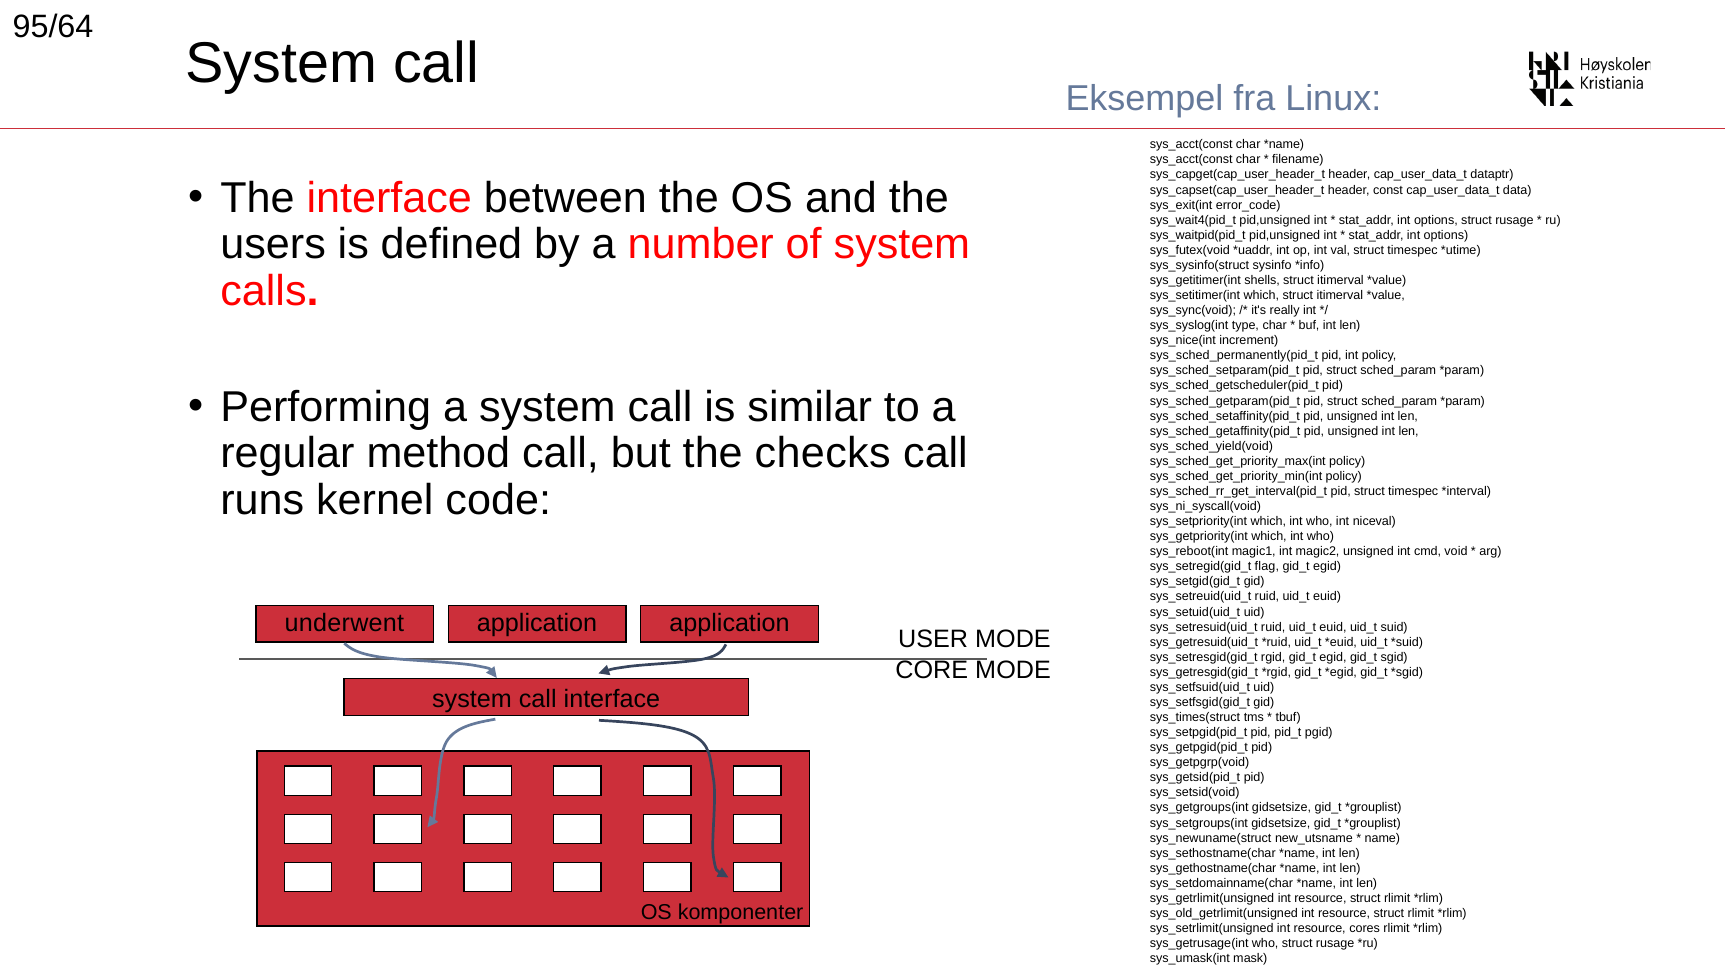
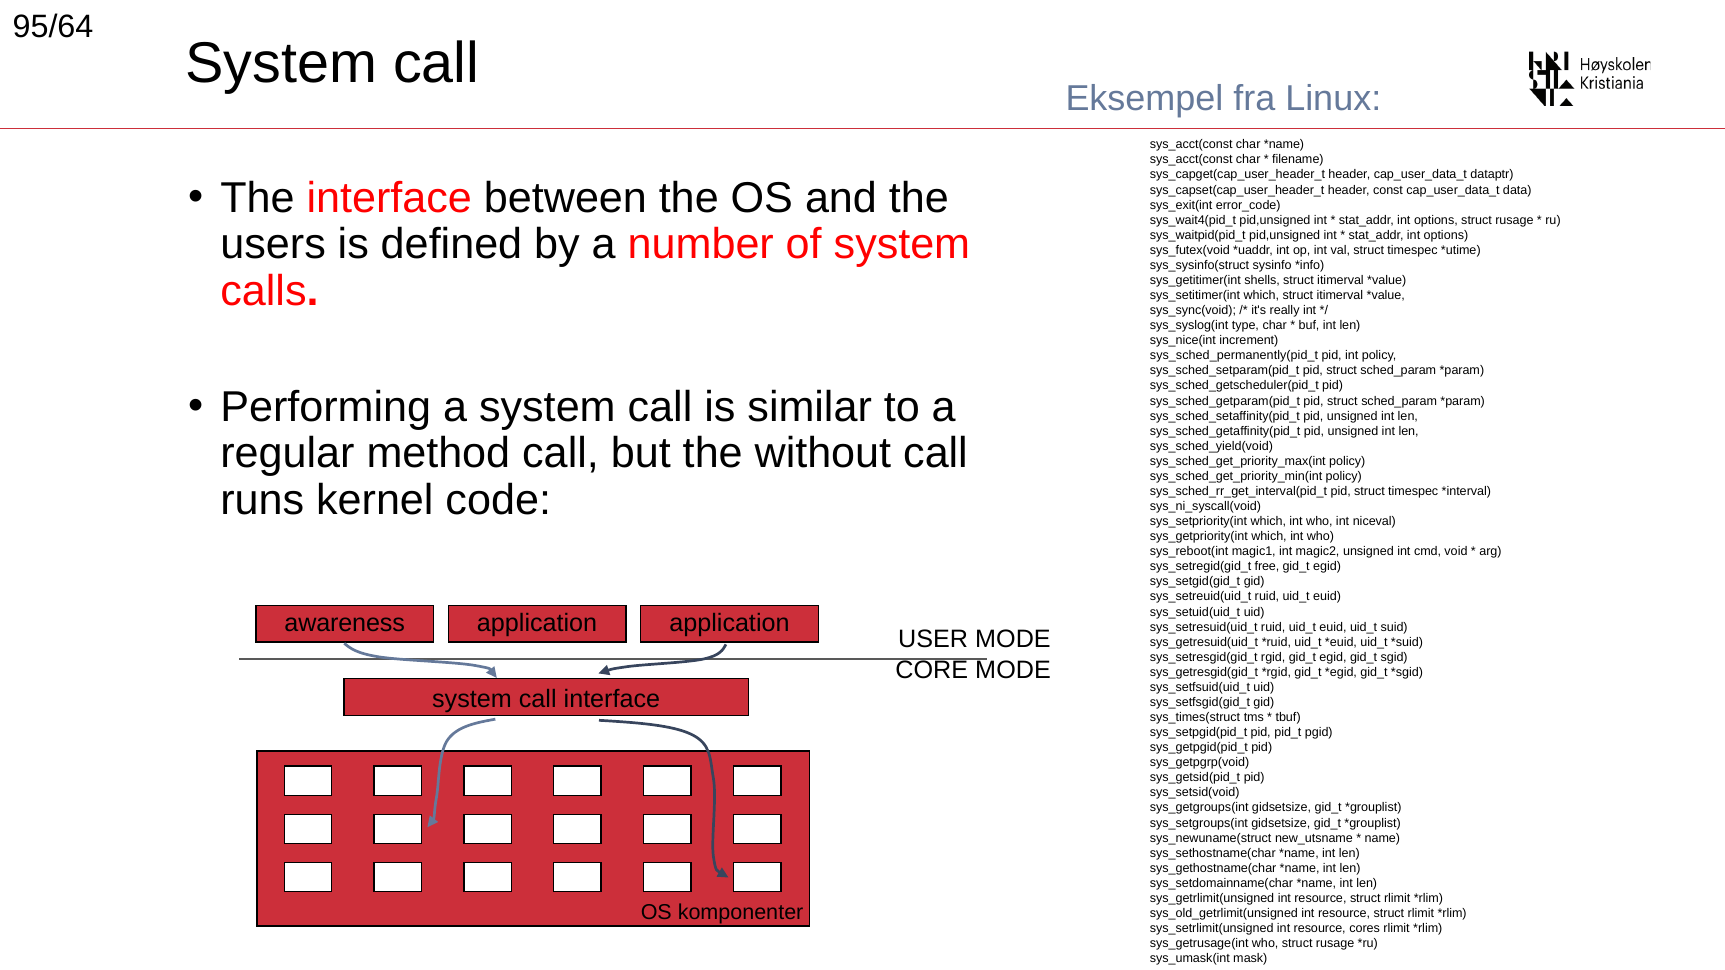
checks: checks -> without (823, 454)
flag: flag -> free (1267, 567)
underwent: underwent -> awareness (345, 623)
